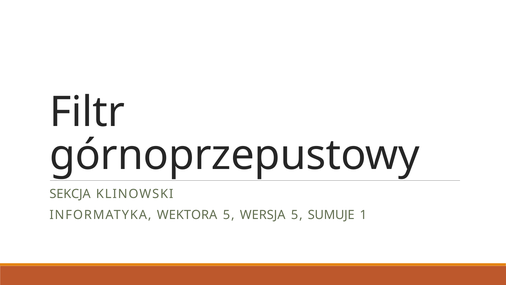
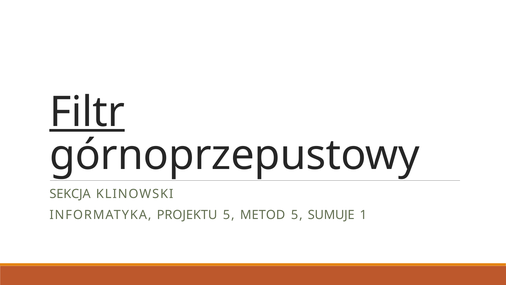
Filtr underline: none -> present (87, 112)
WEKTORA: WEKTORA -> PROJEKTU (187, 215)
WERSJA: WERSJA -> METOD (263, 215)
